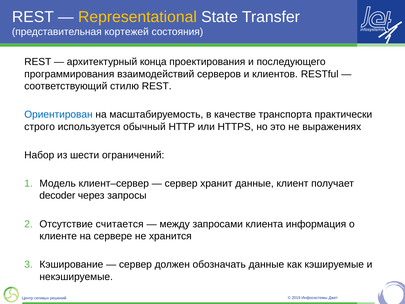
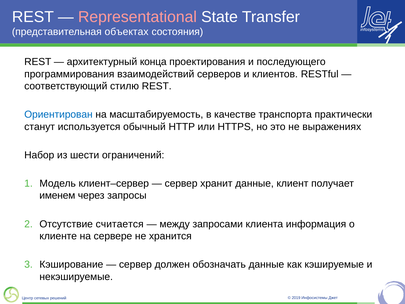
Representational colour: yellow -> pink (137, 17)
кортежей: кортежей -> объектах (127, 32)
строго: строго -> станут (40, 127)
decoder: decoder -> именем (57, 195)
